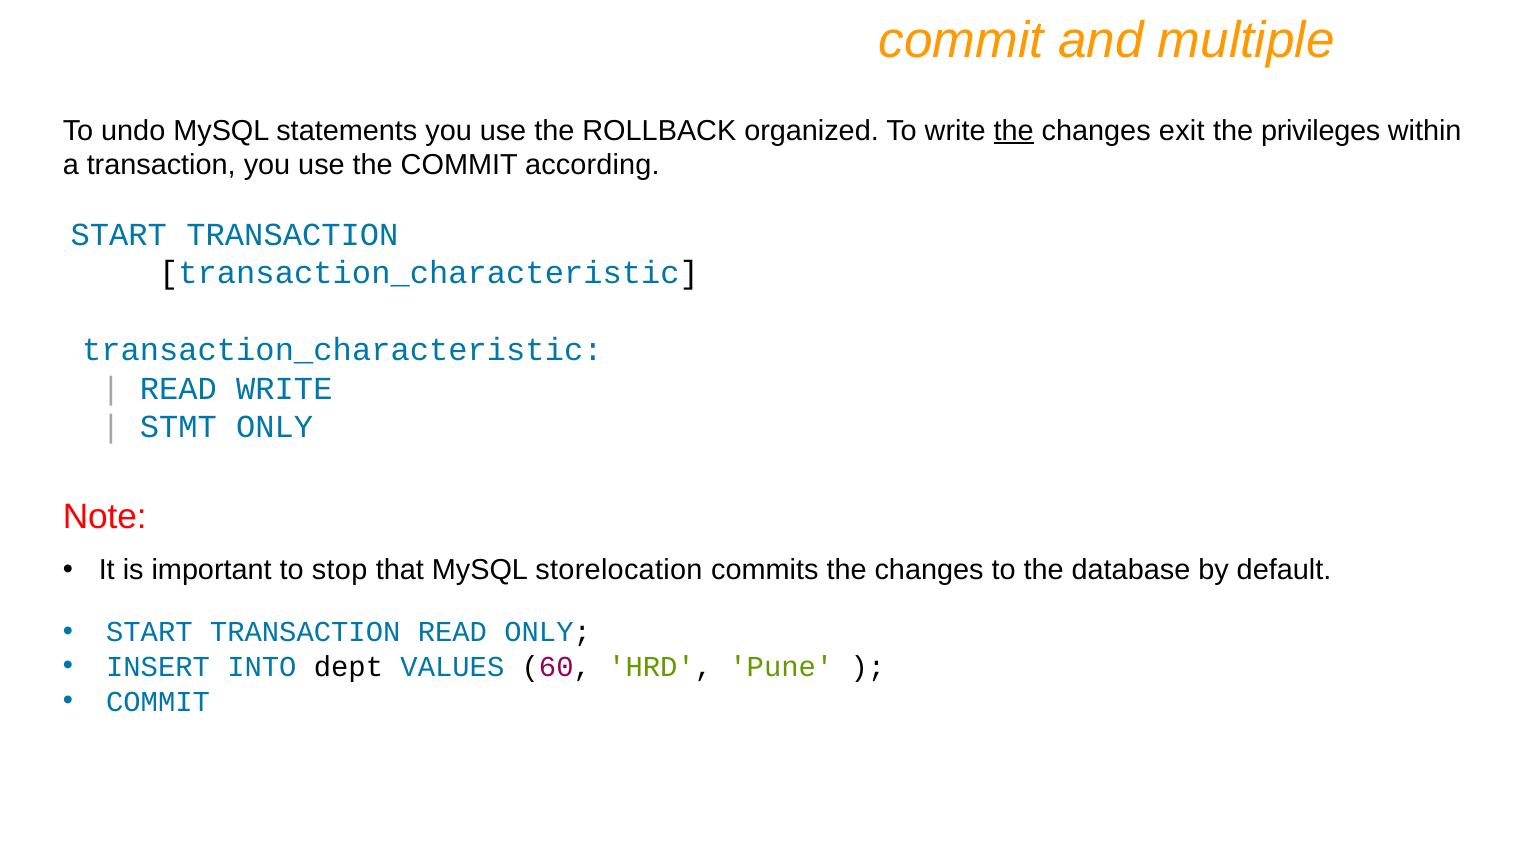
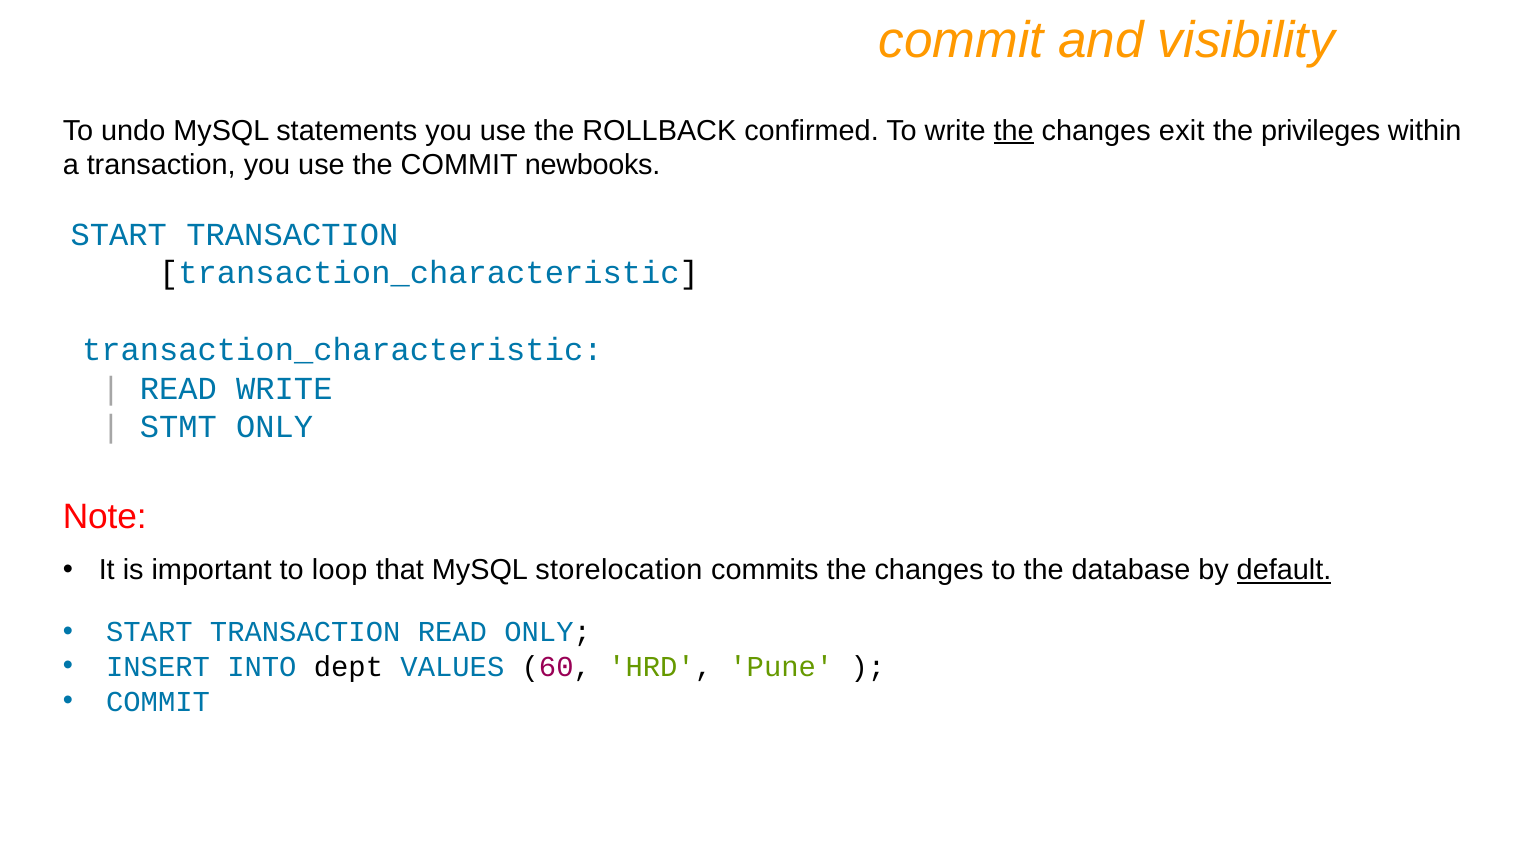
multiple: multiple -> visibility (1246, 40)
organized: organized -> confirmed (812, 131)
according: according -> newbooks (593, 165)
stop: stop -> loop (340, 570)
default underline: none -> present (1284, 570)
